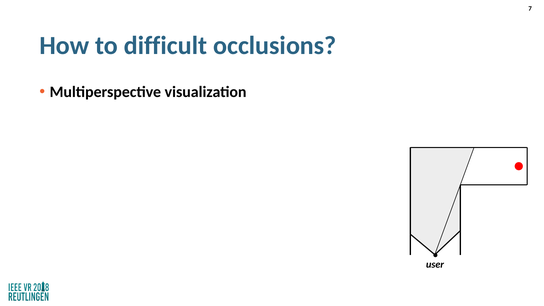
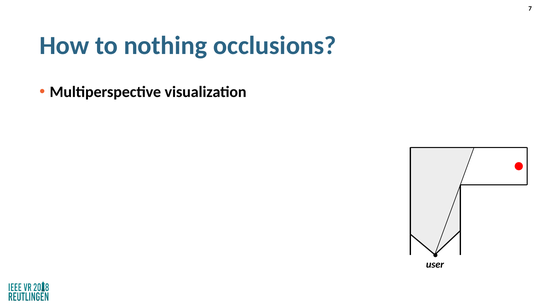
difficult: difficult -> nothing (165, 46)
